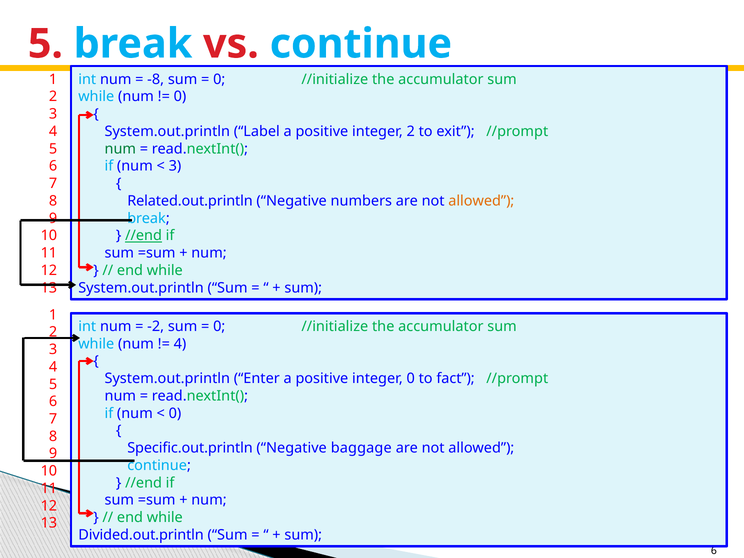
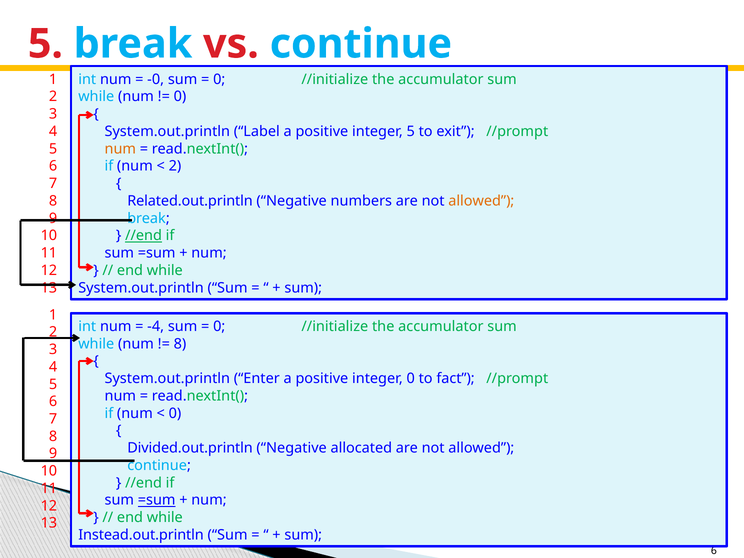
-8: -8 -> -0 (156, 79)
integer 2: 2 -> 5 (411, 131)
num colour: green -> orange (120, 149)
3: 3 -> 2 (175, 166)
-2: -2 -> -4 (156, 326)
4: 4 -> 8 (180, 344)
Specific.out.println: Specific.out.println -> Divided.out.println (190, 448)
baggage: baggage -> allocated (361, 448)
=sum underline: none -> present (157, 500)
Divided.out.println: Divided.out.println -> Instead.out.println (141, 535)
